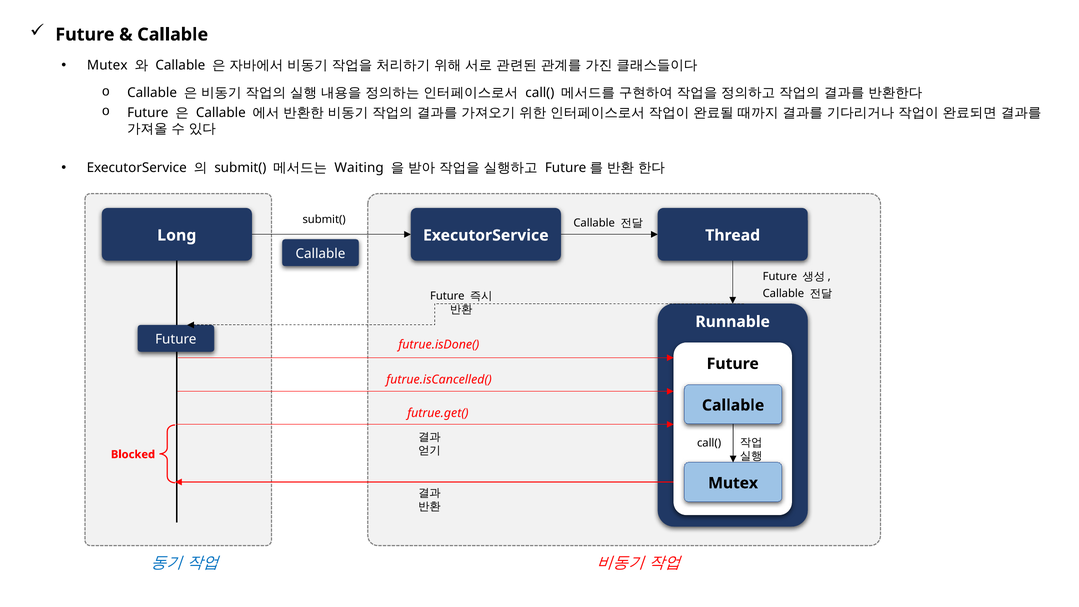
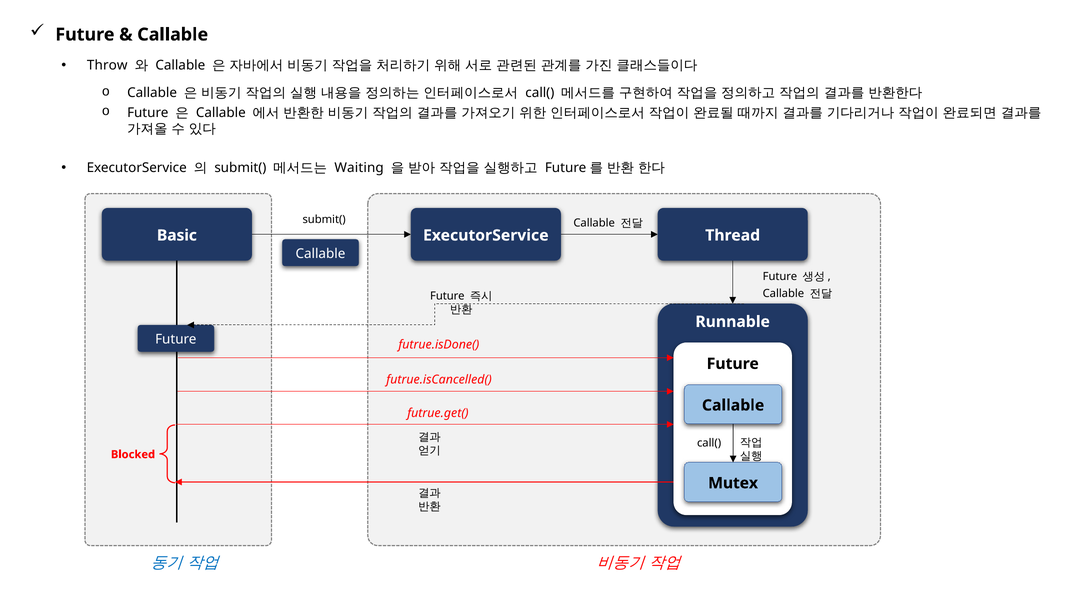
Mutex: Mutex -> Throw (107, 65)
Long: Long -> Basic (177, 235)
